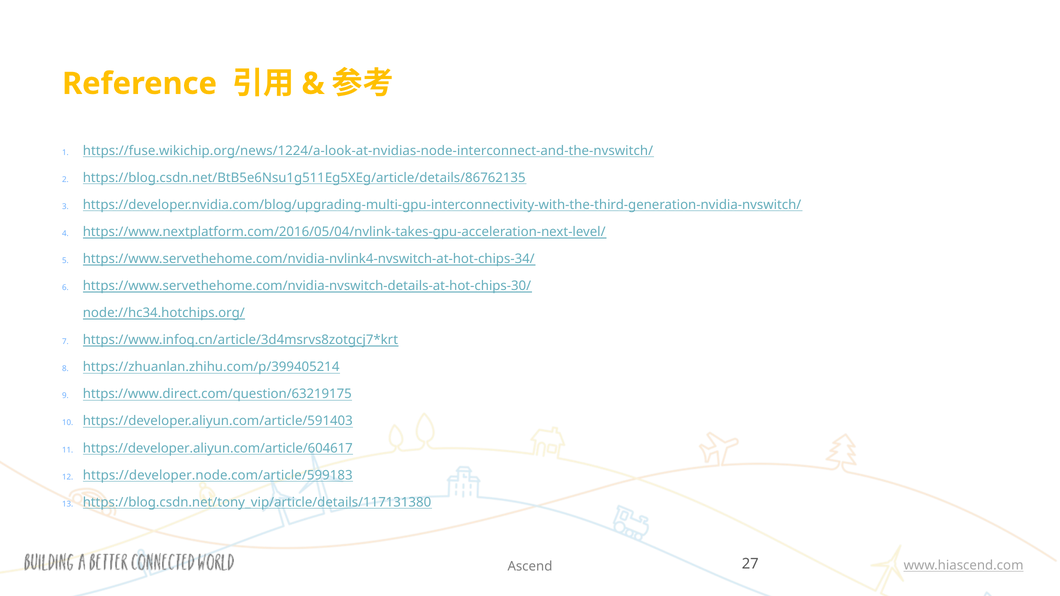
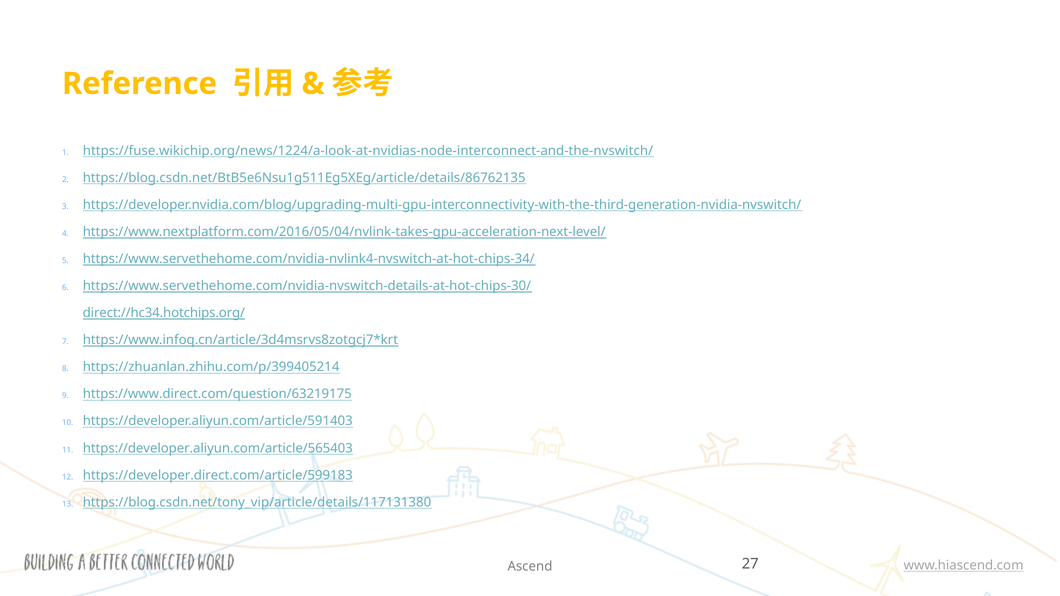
node://hc34.hotchips.org/: node://hc34.hotchips.org/ -> direct://hc34.hotchips.org/ (164, 313)
https://developer.aliyun.com/article/604617: https://developer.aliyun.com/article/604617 -> https://developer.aliyun.com/article/565403 (218, 448)
https://developer.node.com/article/599183: https://developer.node.com/article/599183 -> https://developer.direct.com/article/599183 (218, 475)
